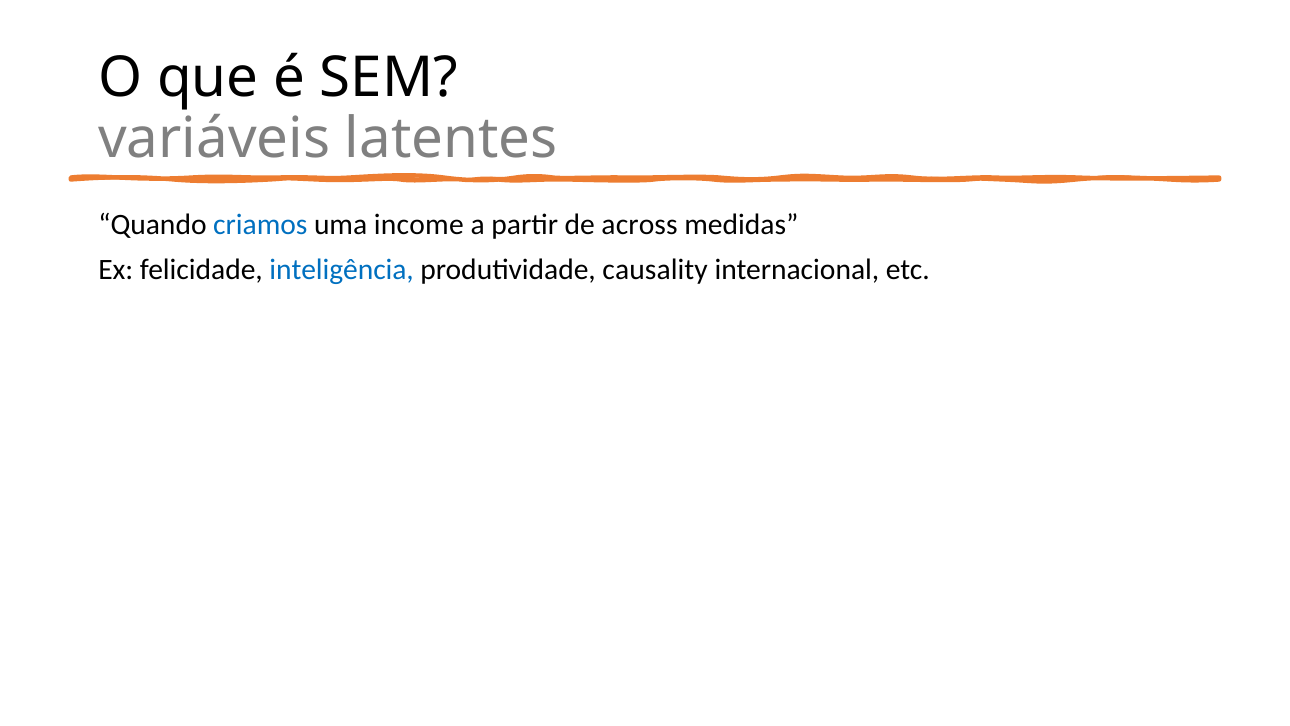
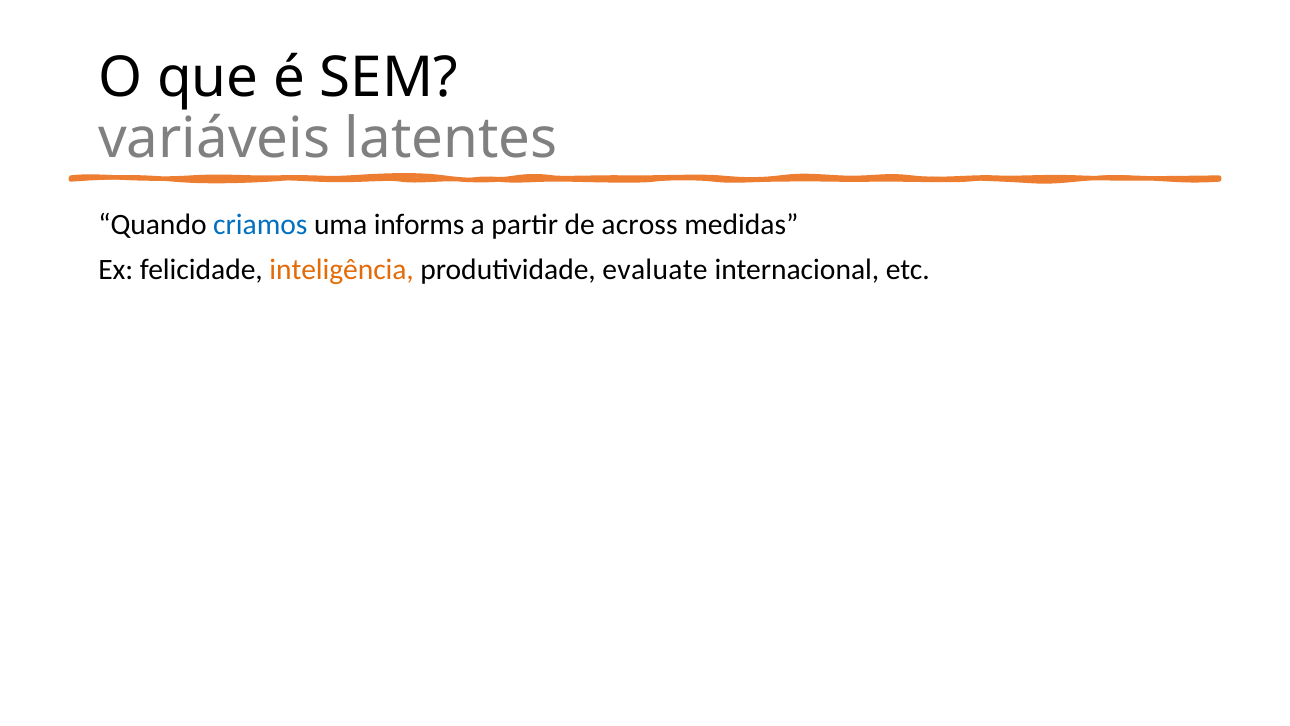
income: income -> informs (419, 225)
inteligência colour: blue -> orange (342, 270)
causality: causality -> evaluate (655, 270)
